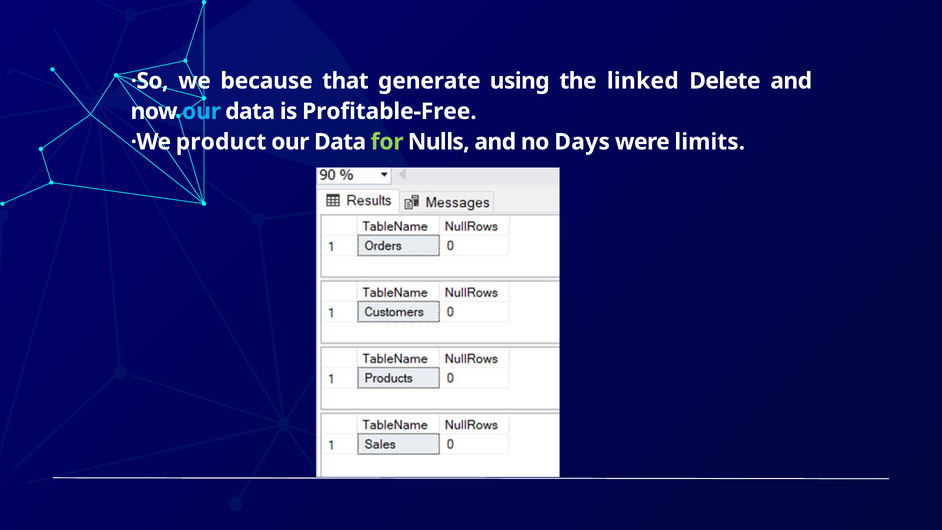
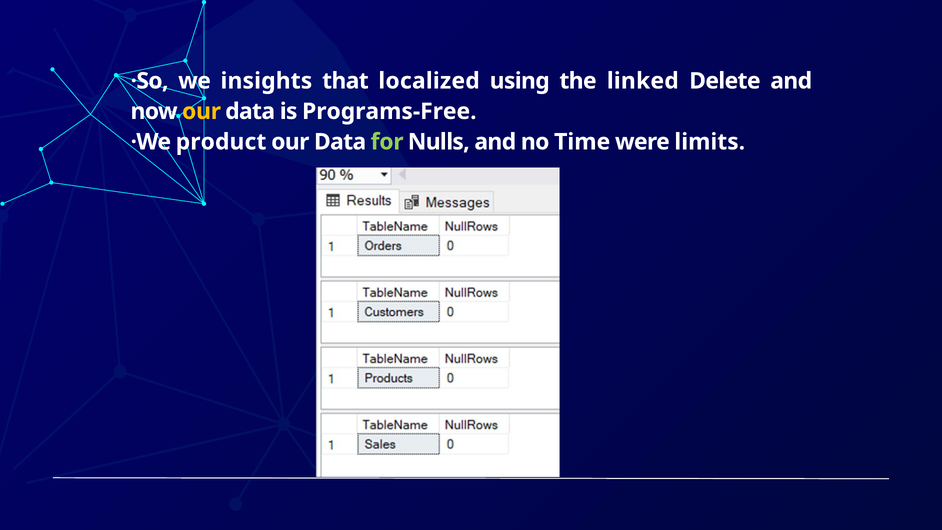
because: because -> insights (266, 81)
generate: generate -> localized (429, 81)
our colour: light blue -> yellow (201, 111)
Profitable-Free: Profitable-Free -> Programs-Free (389, 111)
Days: Days -> Time (582, 142)
